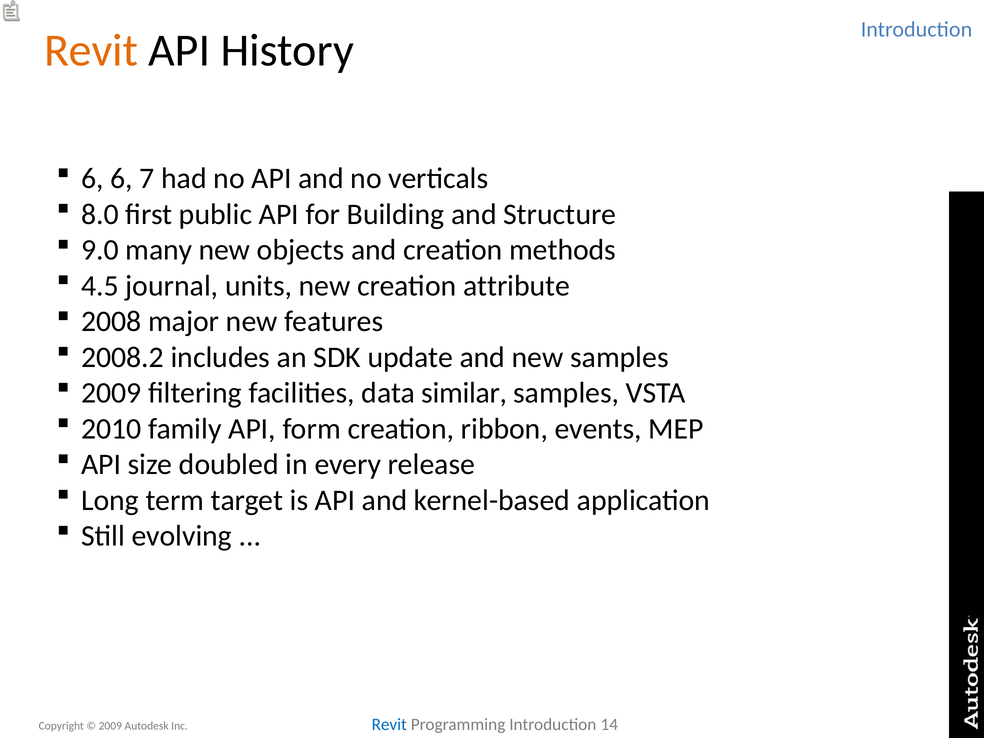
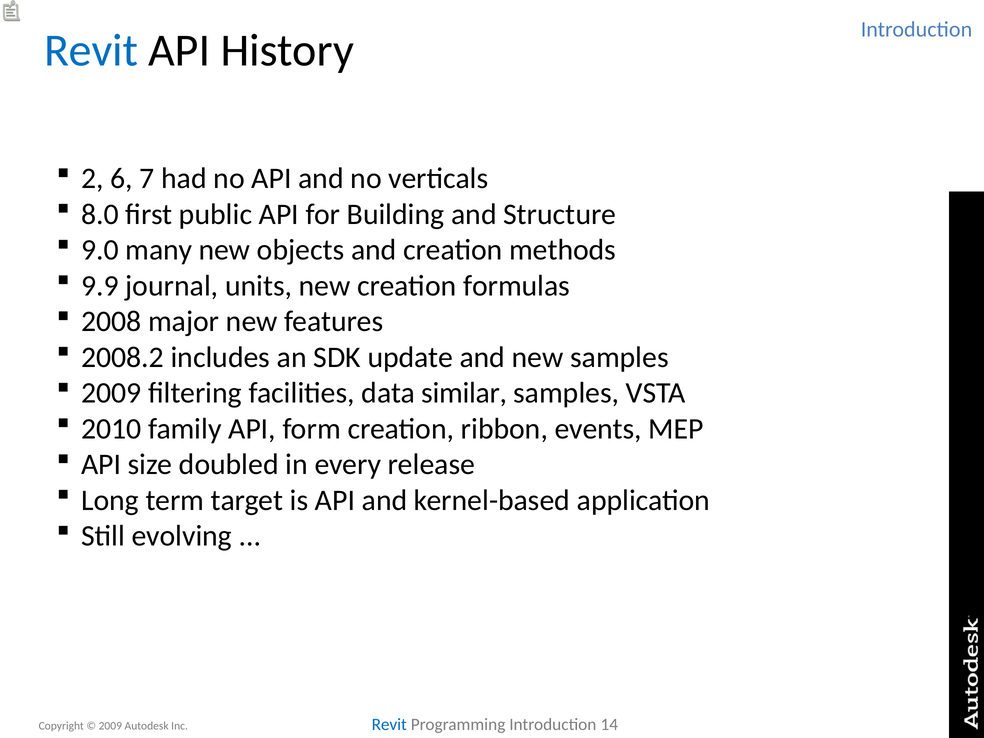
Revit colour: orange -> blue (91, 51)
6: 6 -> 2 (92, 179)
4.5: 4.5 -> 9.9 (100, 286)
attribute: attribute -> formulas (517, 286)
